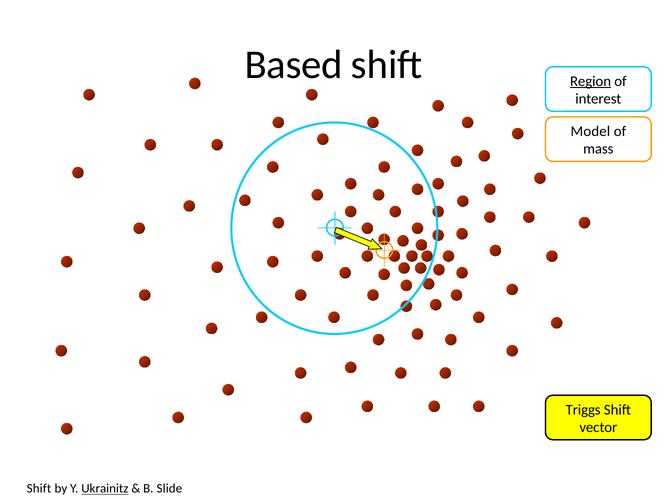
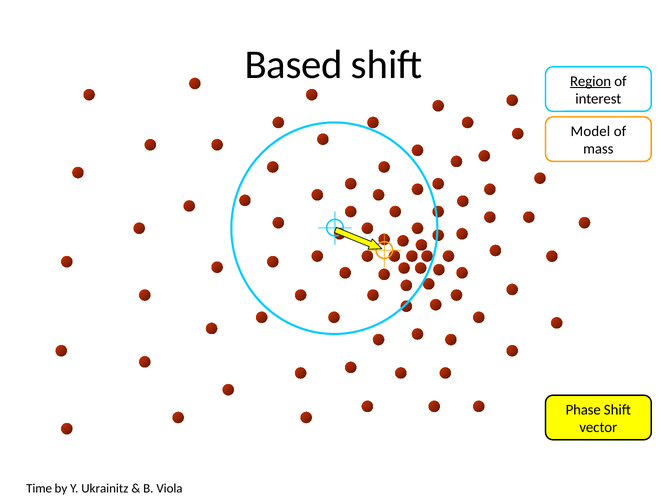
Triggs: Triggs -> Phase (583, 410)
Shift: Shift -> Time (39, 489)
Ukrainitz underline: present -> none (105, 489)
Slide: Slide -> Viola (170, 489)
